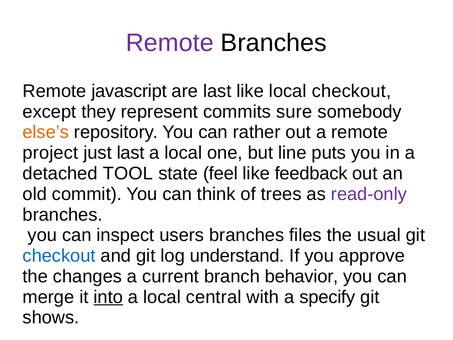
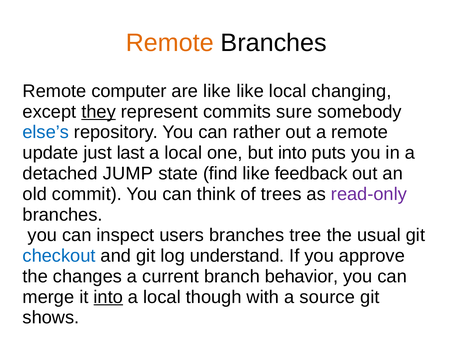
Remote colour: purple -> orange (170, 43)
javascript: javascript -> computer (129, 91)
are last: last -> like (217, 91)
local checkout: checkout -> changing (352, 91)
they underline: none -> present (99, 112)
else’s colour: orange -> blue (46, 132)
project: project -> update (50, 153)
but line: line -> into (292, 153)
TOOL: TOOL -> JUMP (128, 173)
feel: feel -> find (220, 173)
files: files -> tree (305, 235)
central: central -> though (214, 297)
specify: specify -> source (327, 297)
